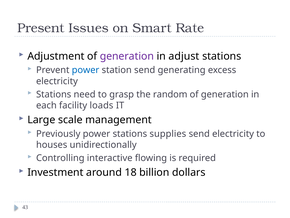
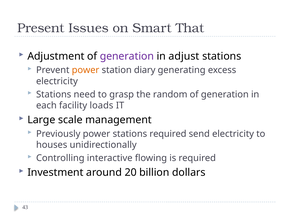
Rate: Rate -> That (190, 28)
power colour: blue -> orange (86, 70)
station send: send -> diary (145, 70)
stations supplies: supplies -> required (168, 133)
18: 18 -> 20 (131, 172)
